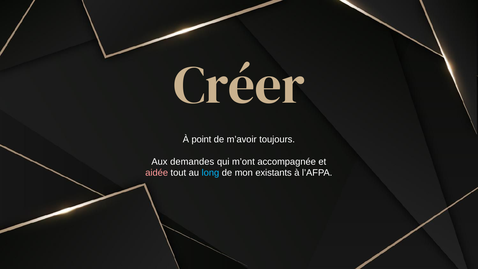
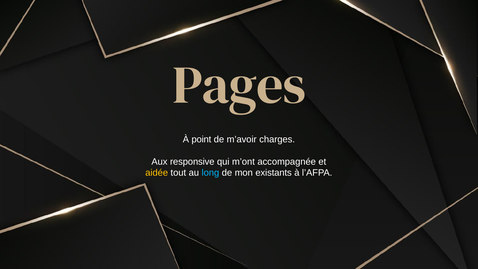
Créer: Créer -> Pages (239, 85)
toujours: toujours -> charges (277, 139)
demandes: demandes -> responsive (192, 162)
aidée colour: pink -> yellow (157, 173)
